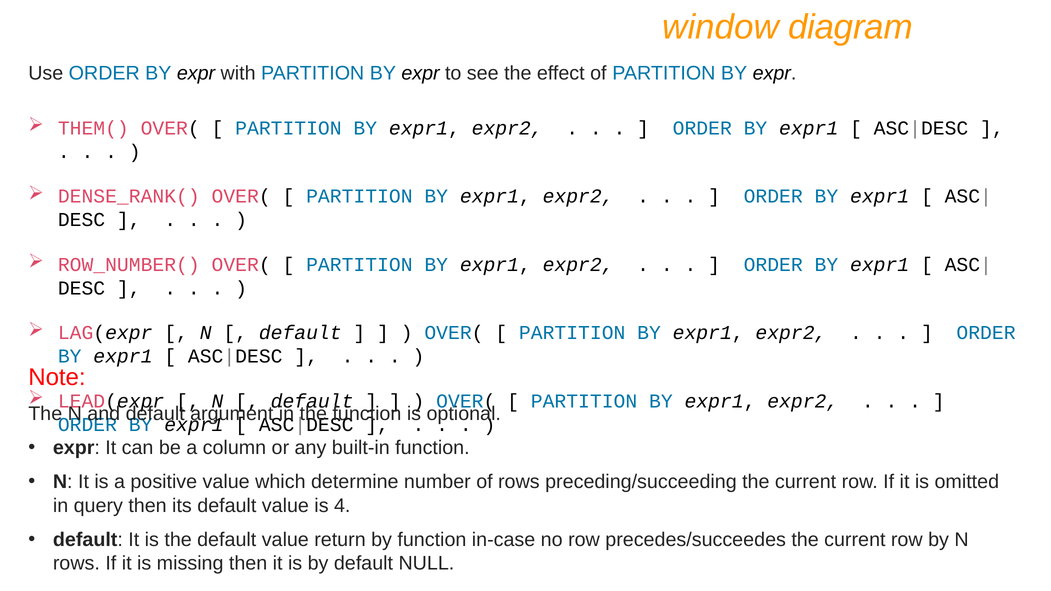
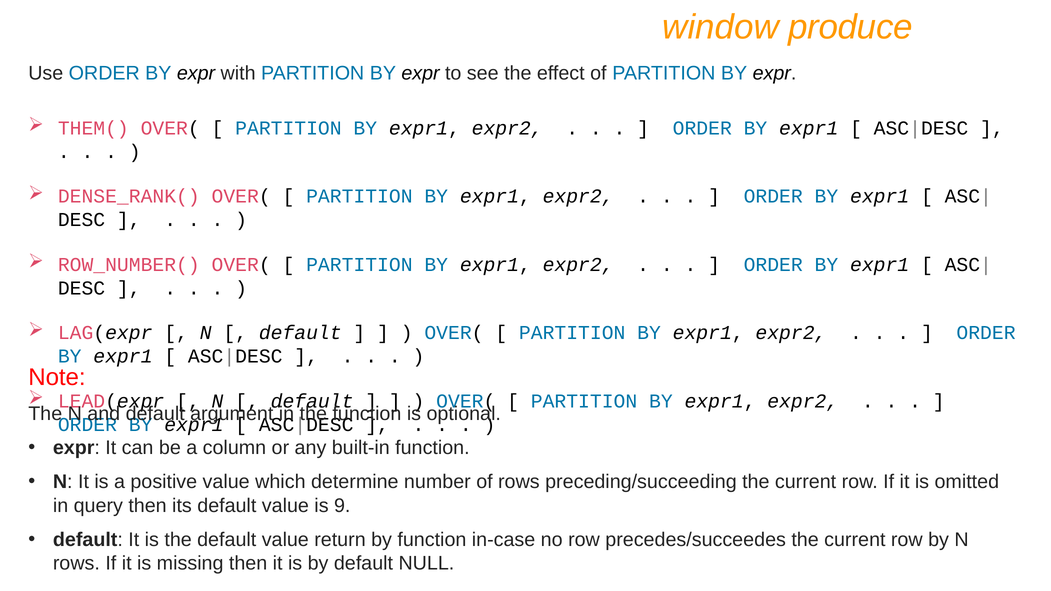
diagram: diagram -> produce (850, 27)
4: 4 -> 9 (342, 506)
